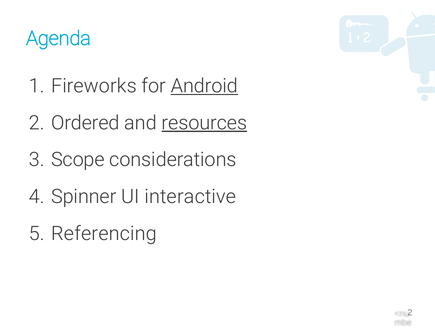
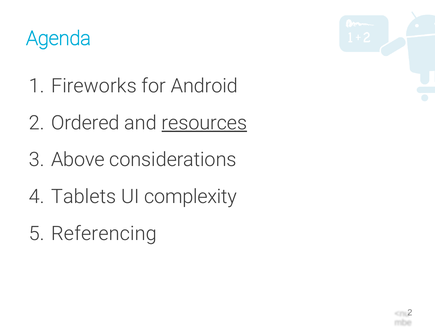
Android underline: present -> none (204, 86)
Scope: Scope -> Above (78, 160)
Spinner: Spinner -> Tablets (84, 197)
interactive: interactive -> complexity (190, 197)
